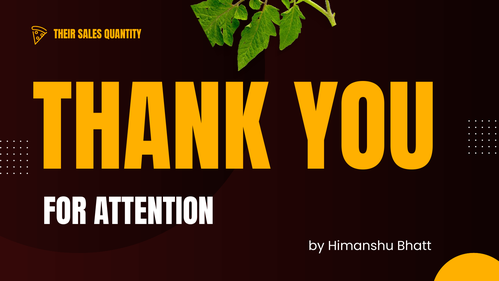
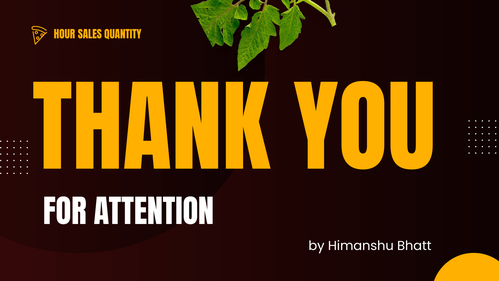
THEIR: THEIR -> HOUR (64, 35)
